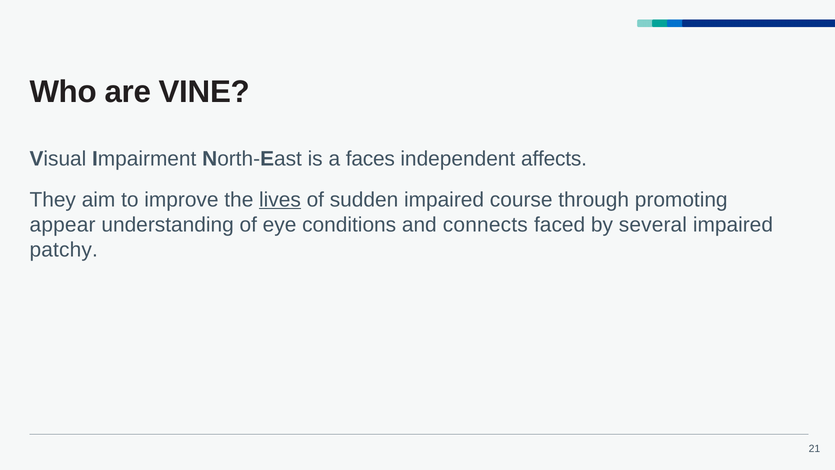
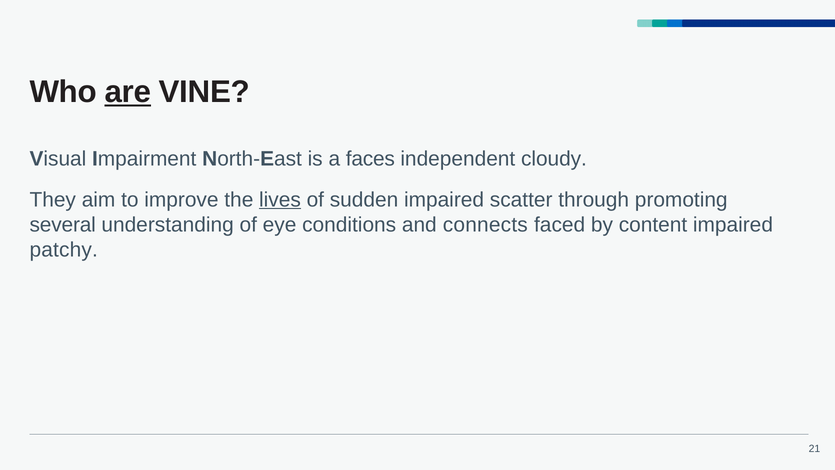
are underline: none -> present (128, 92)
affects: affects -> cloudy (554, 159)
course: course -> scatter (521, 199)
appear: appear -> several (63, 225)
several: several -> content (653, 225)
